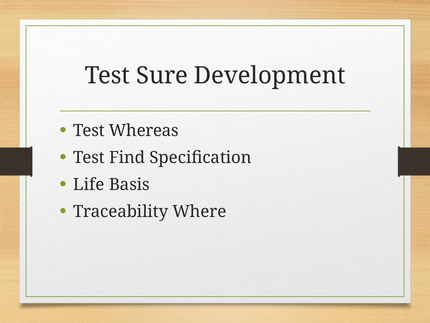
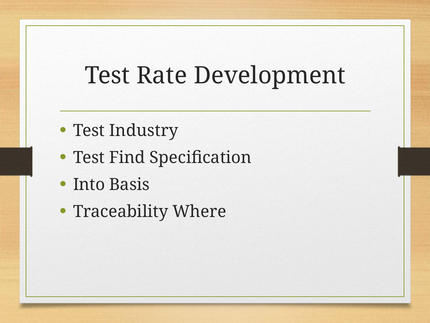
Sure: Sure -> Rate (162, 75)
Whereas: Whereas -> Industry (144, 130)
Life: Life -> Into (89, 184)
